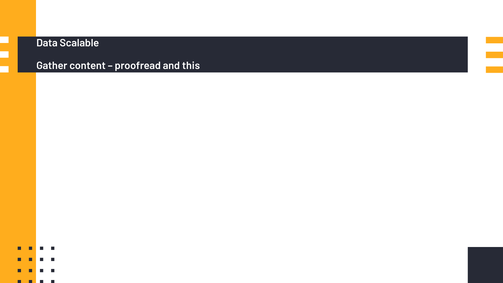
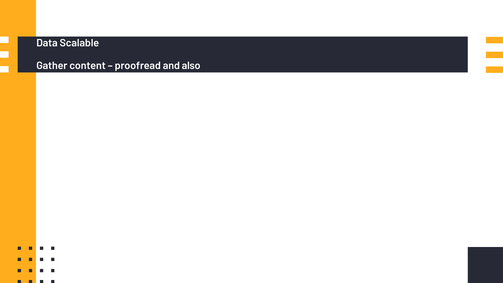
this: this -> also (191, 66)
